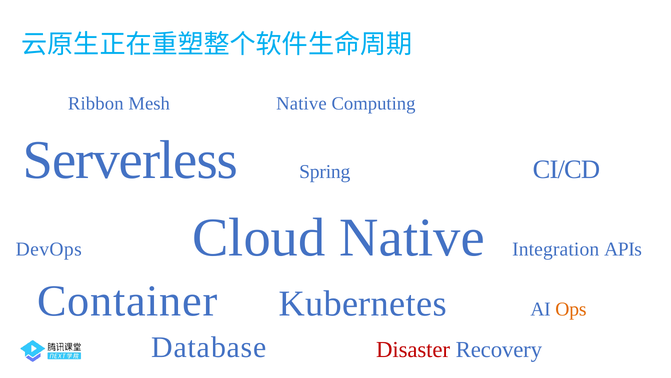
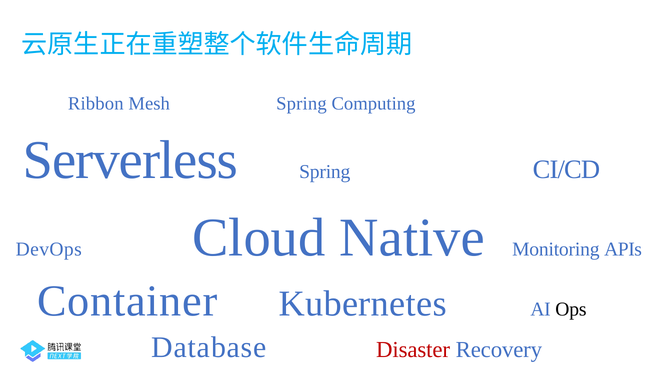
Mesh Native: Native -> Spring (301, 103)
Integration: Integration -> Monitoring (556, 249)
Ops colour: orange -> black (571, 309)
